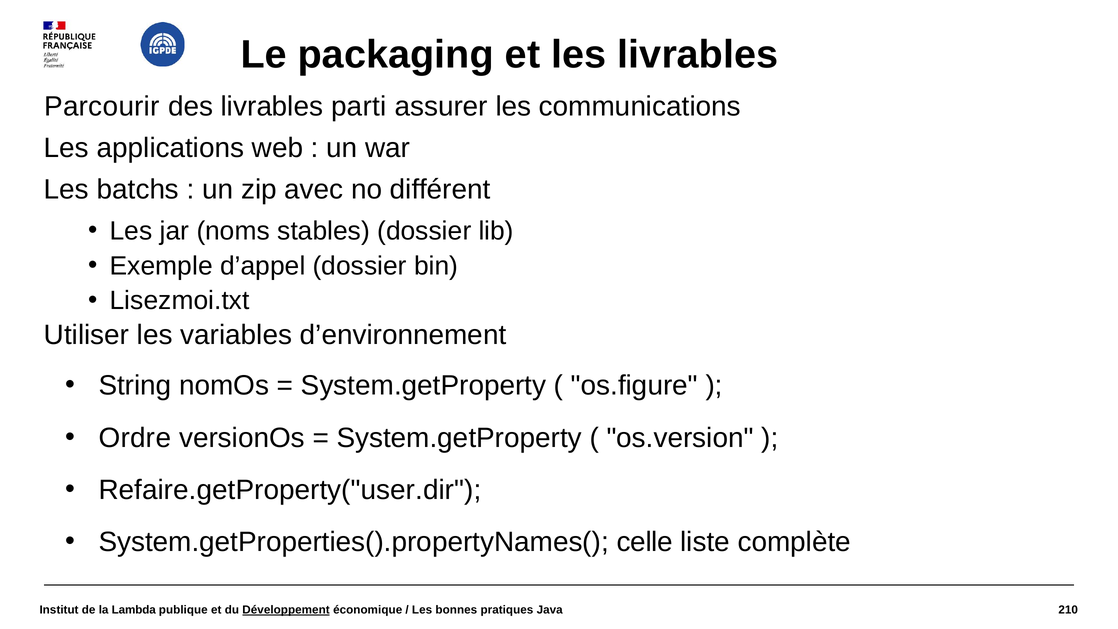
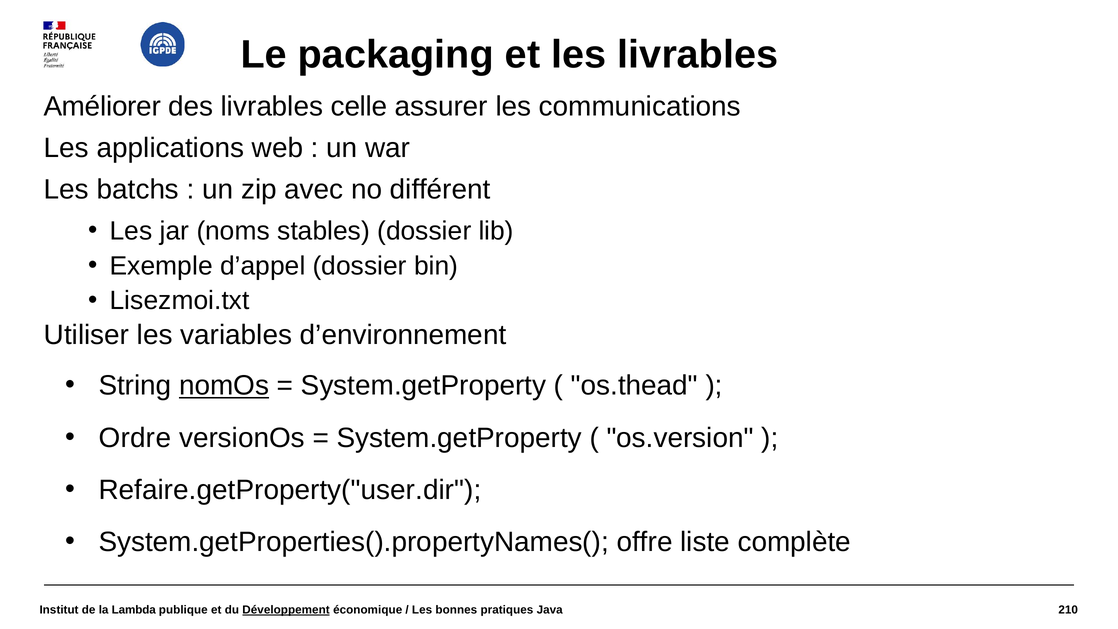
Parcourir: Parcourir -> Améliorer (102, 107)
parti: parti -> celle (359, 107)
nomOs underline: none -> present (224, 386)
os.figure: os.figure -> os.thead (634, 386)
celle: celle -> offre (645, 542)
